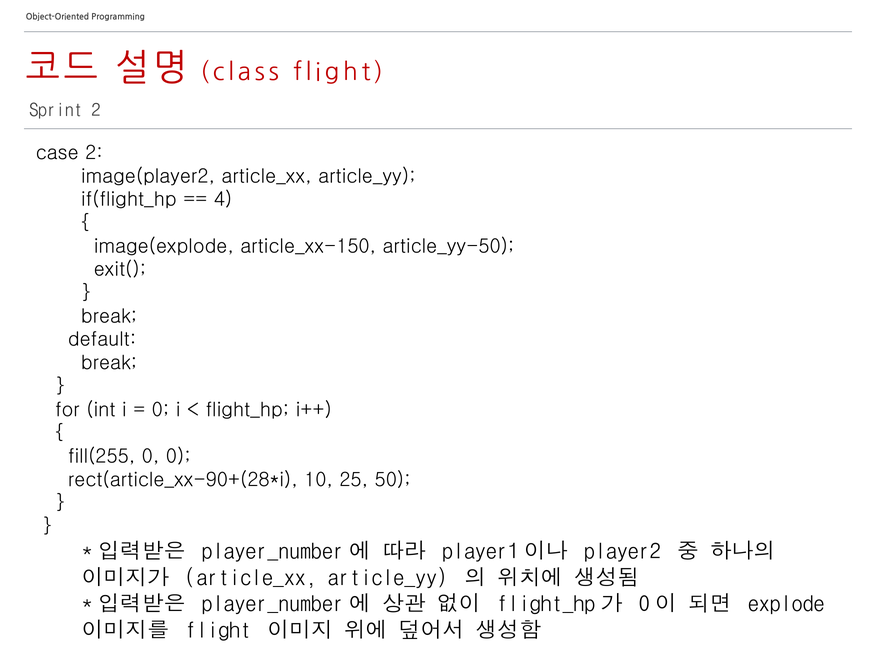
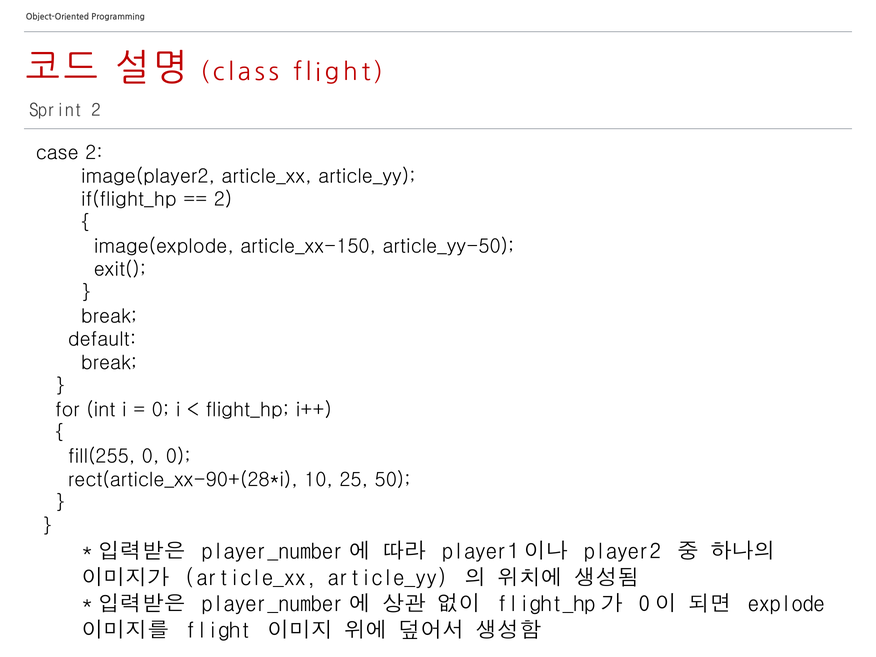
4: 4 -> 2 (223, 199)
